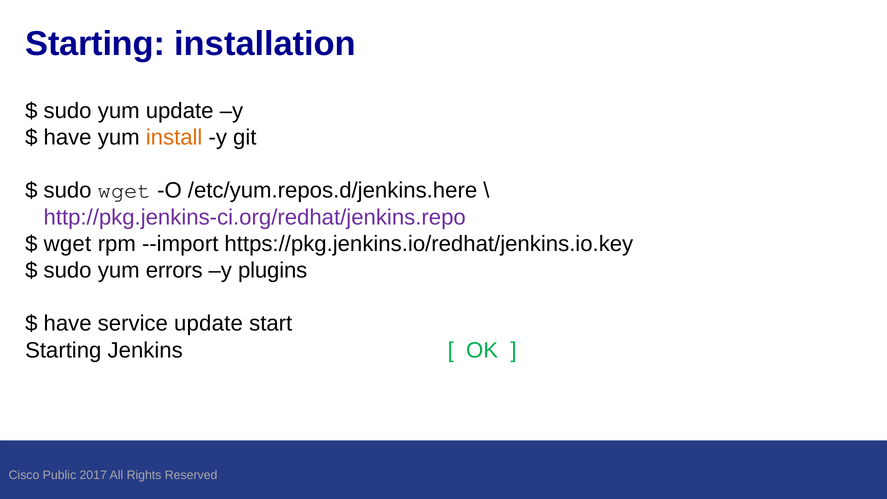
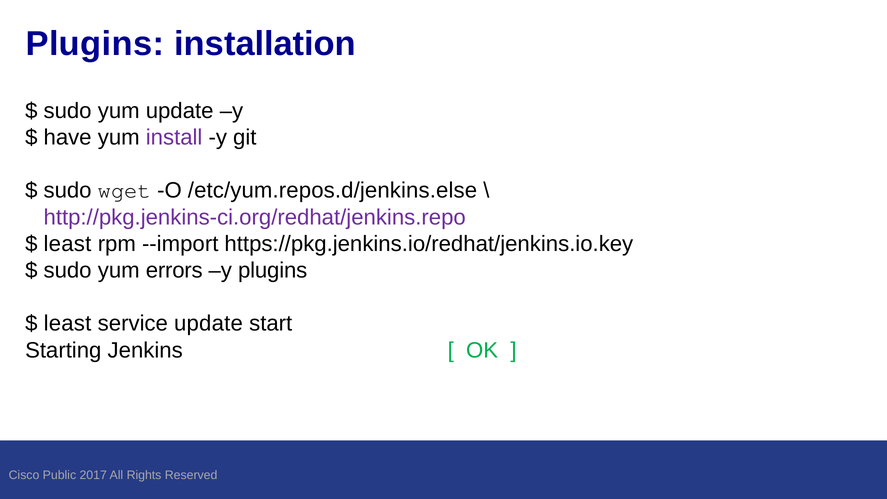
Starting: Starting -> Plugins (95, 44)
install colour: orange -> purple (174, 137)
/etc/yum.repos.d/jenkins.here: /etc/yum.repos.d/jenkins.here -> /etc/yum.repos.d/jenkins.else (332, 191)
wget: wget -> least (67, 244)
have: have -> least (67, 324)
